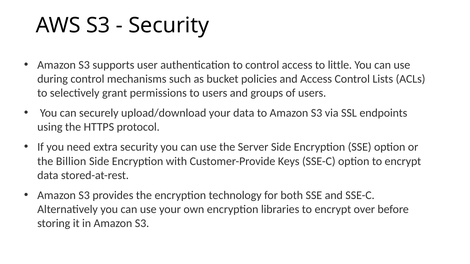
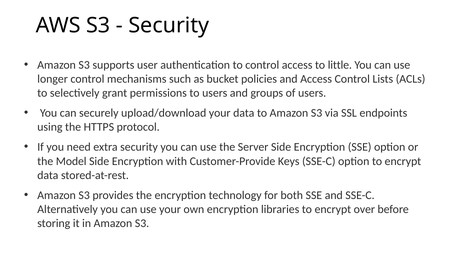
during: during -> longer (53, 79)
Billion: Billion -> Model (71, 161)
